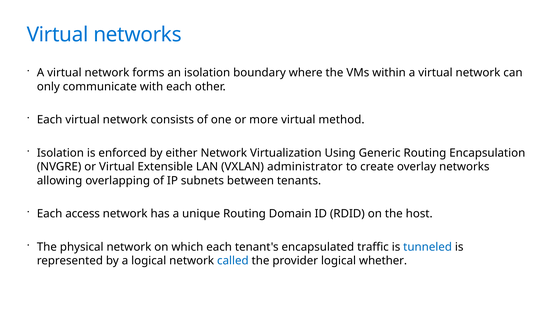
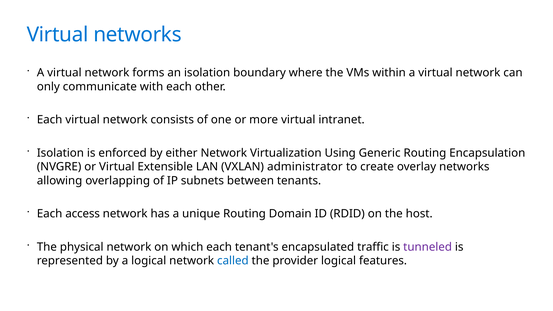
method: method -> intranet (342, 120)
tunneled colour: blue -> purple (428, 247)
whether: whether -> features (383, 261)
